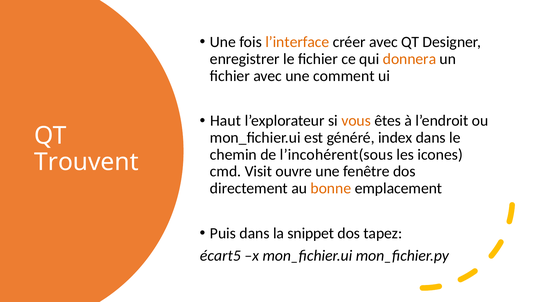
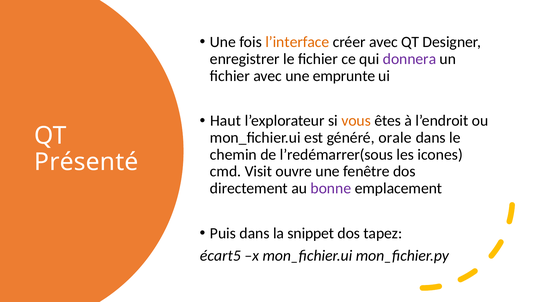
donnera colour: orange -> purple (410, 59)
comment: comment -> emprunte (344, 76)
index: index -> orale (395, 138)
l’incohérent(sous: l’incohérent(sous -> l’redémarrer(sous (336, 155)
Trouvent: Trouvent -> Présenté (86, 162)
bonne colour: orange -> purple (331, 188)
